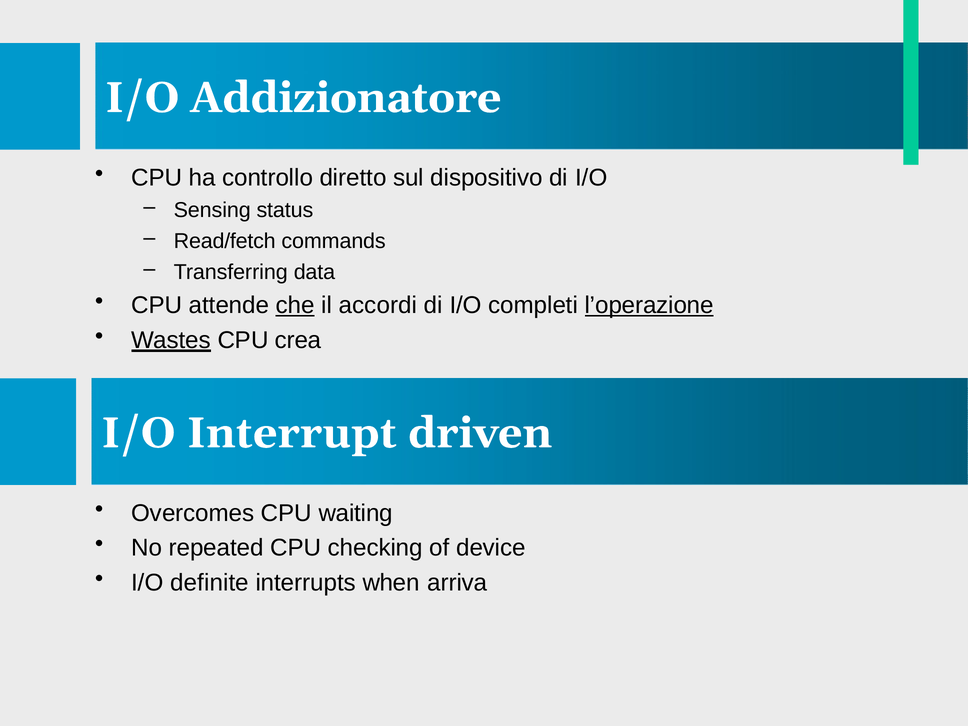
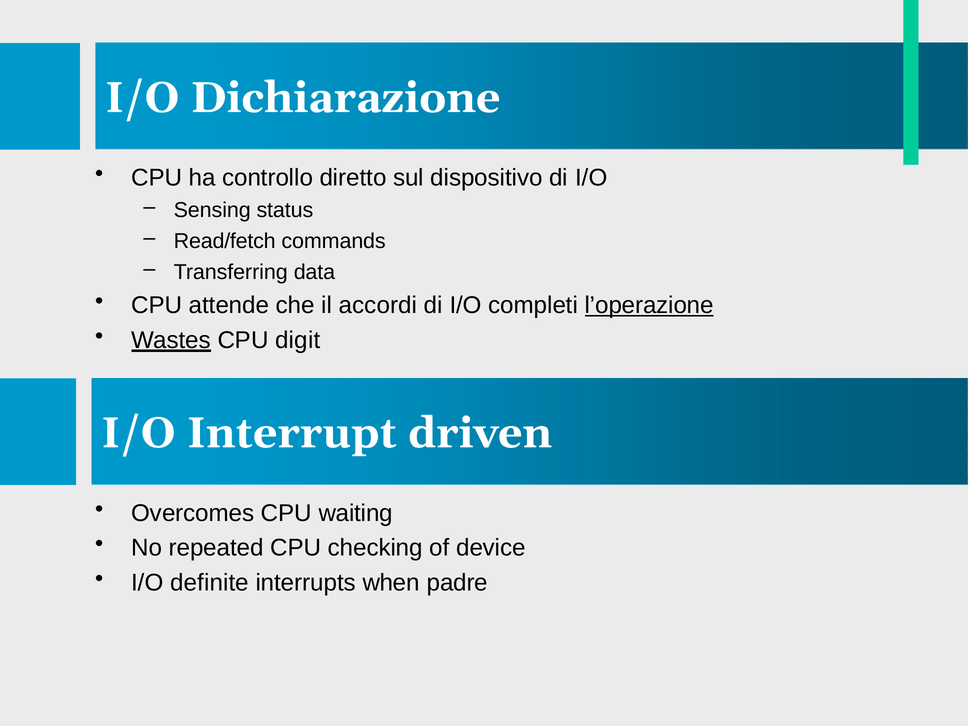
Addizionatore: Addizionatore -> Dichiarazione (345, 98)
che underline: present -> none (295, 305)
crea: crea -> digit (298, 340)
arriva: arriva -> padre (457, 583)
